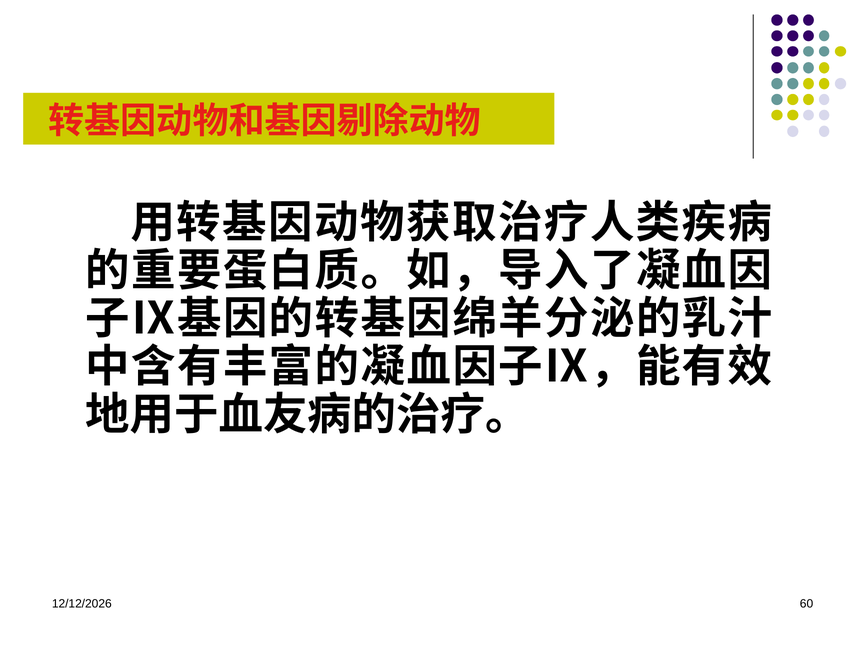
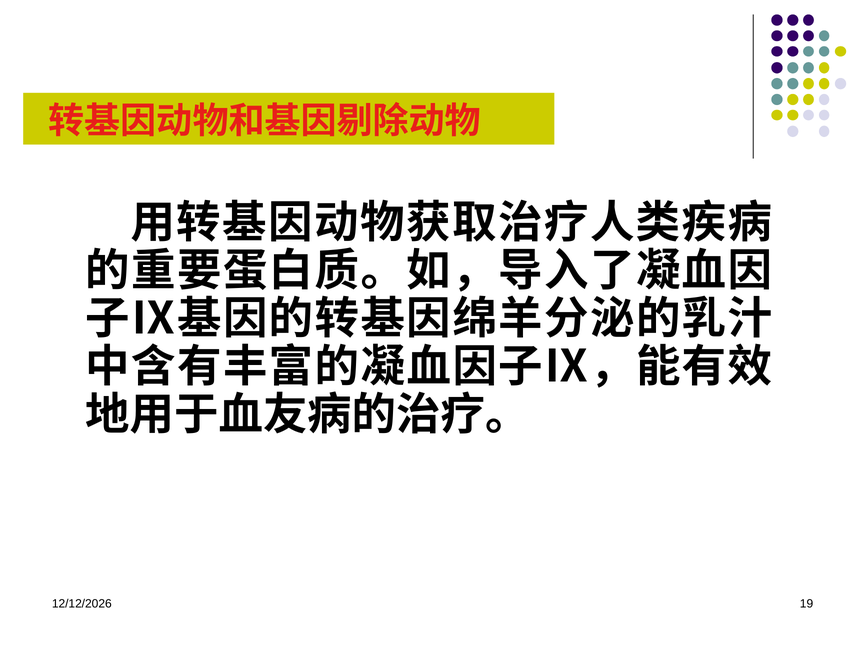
60: 60 -> 19 (807, 603)
